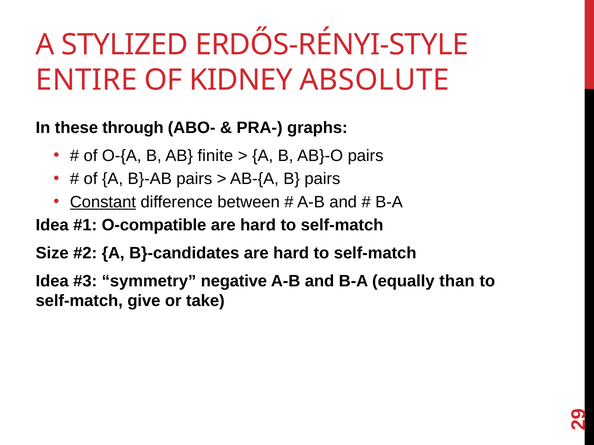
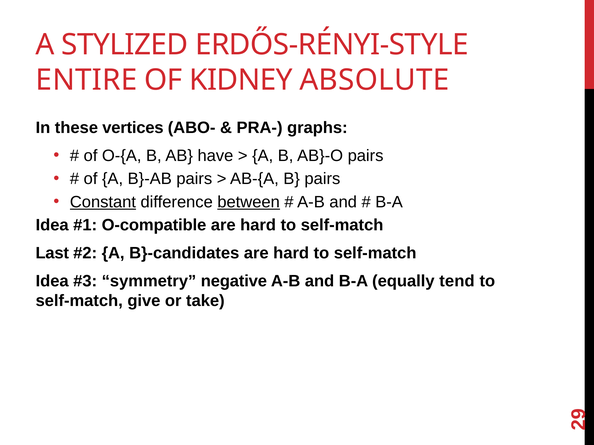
through: through -> vertices (133, 128)
finite: finite -> have (215, 156)
between underline: none -> present (249, 202)
Size: Size -> Last (52, 253)
than: than -> tend (457, 281)
